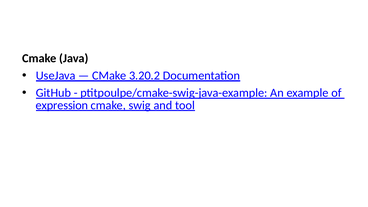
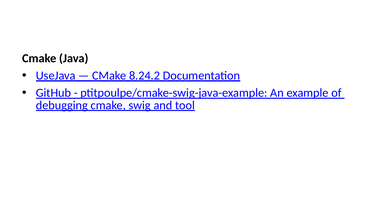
3.20.2: 3.20.2 -> 8.24.2 (145, 76)
expression: expression -> debugging (62, 105)
